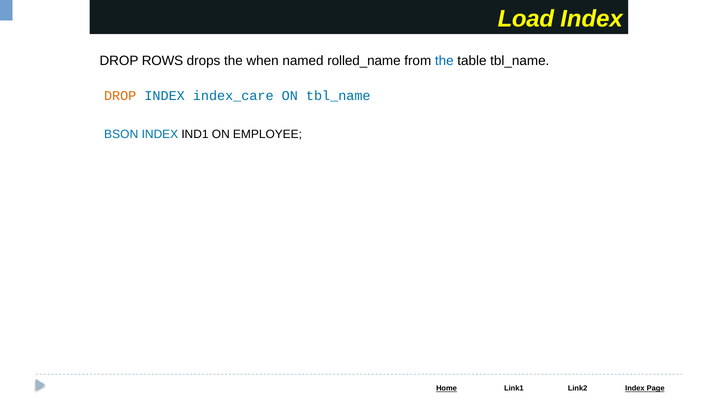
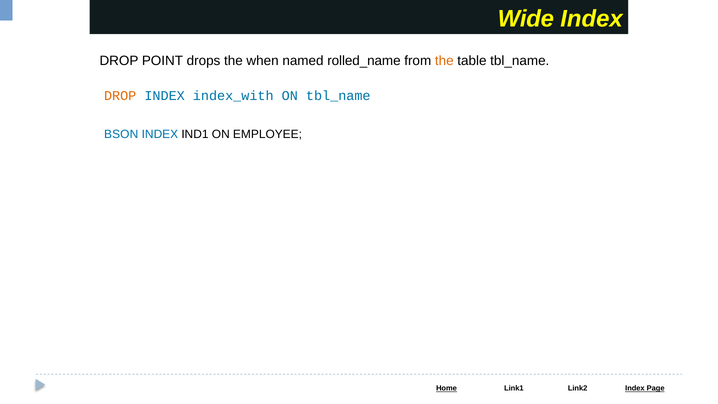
Load: Load -> Wide (526, 19)
ROWS: ROWS -> POINT (162, 61)
the colour: blue -> orange (444, 61)
index_care: index_care -> index_with (233, 96)
